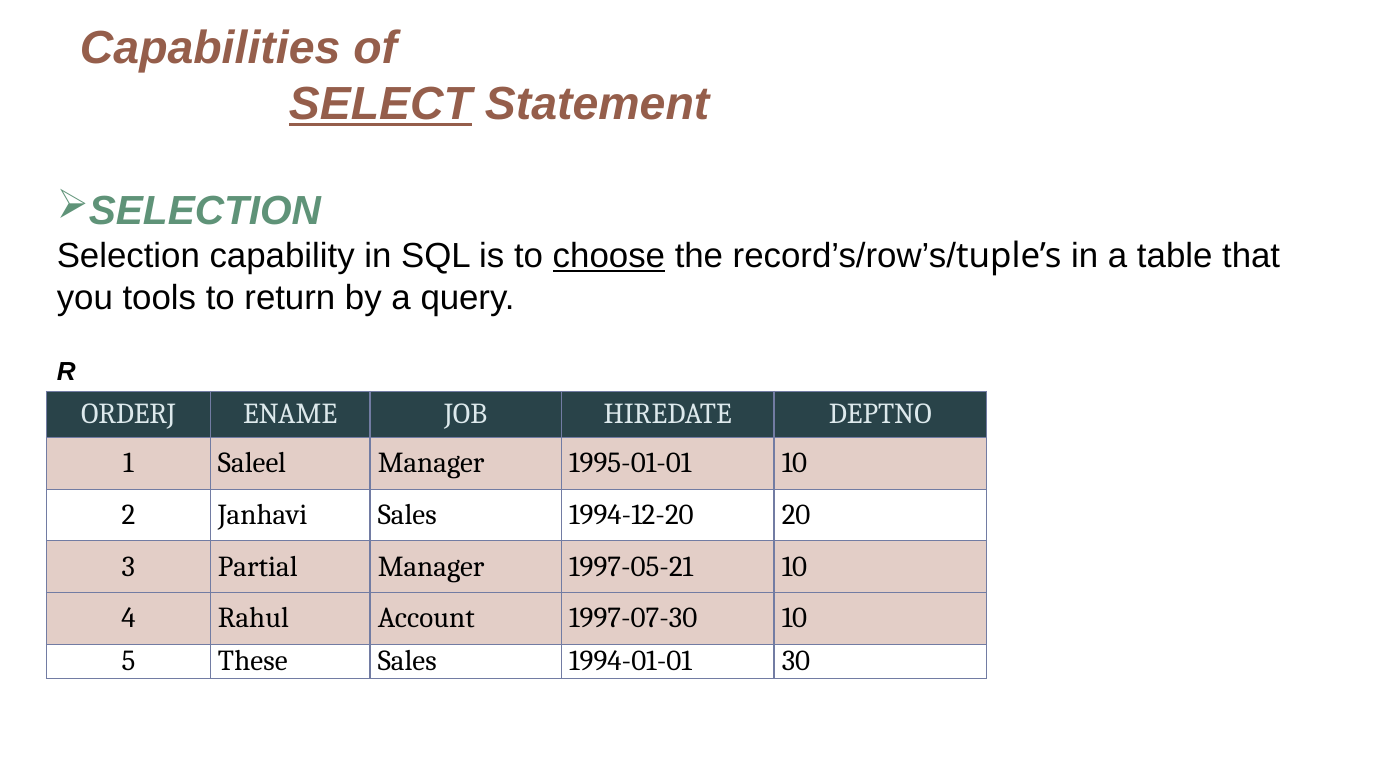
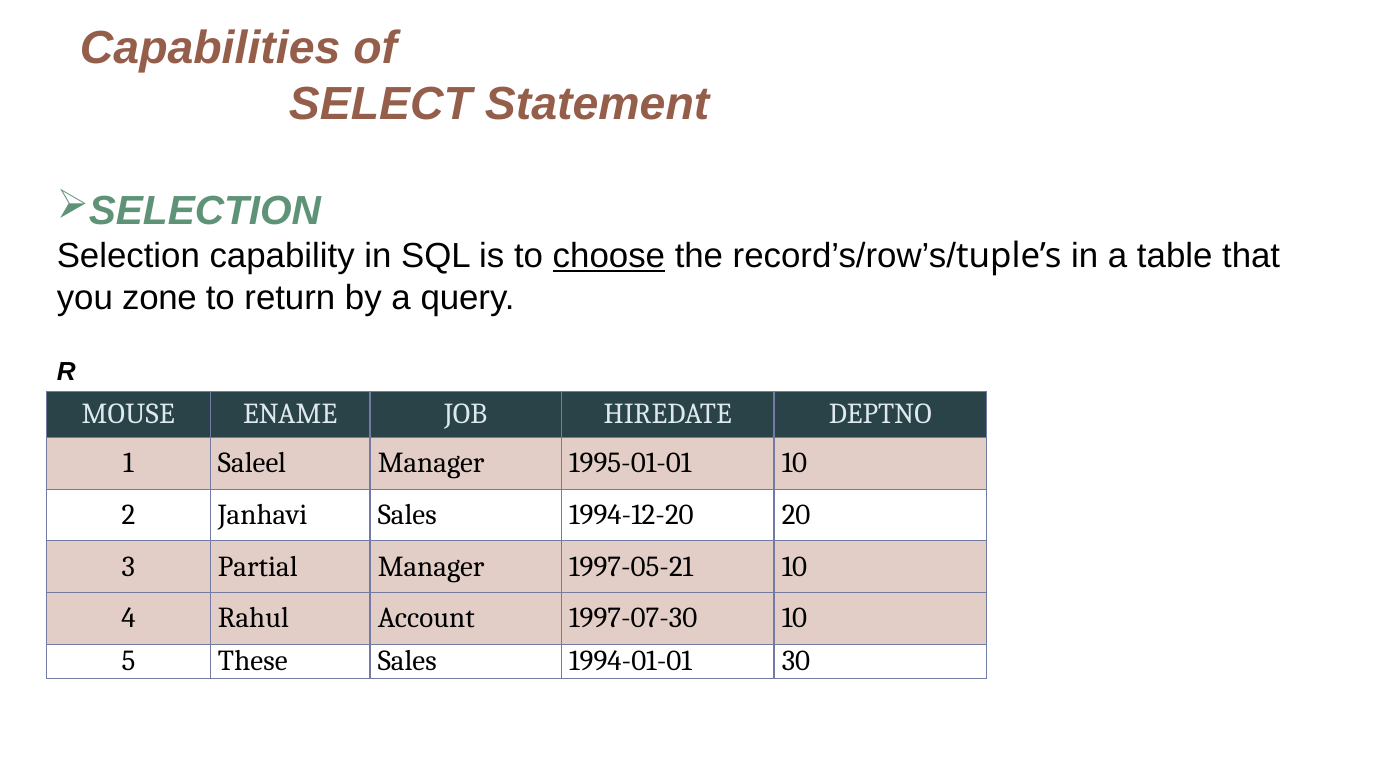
SELECT underline: present -> none (380, 104)
tools: tools -> zone (159, 298)
ORDERJ: ORDERJ -> MOUSE (128, 415)
